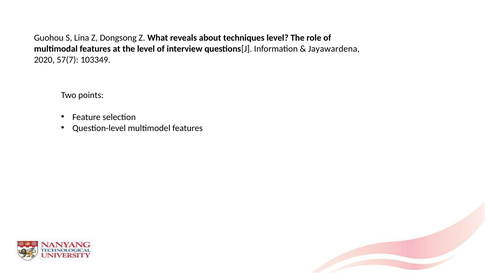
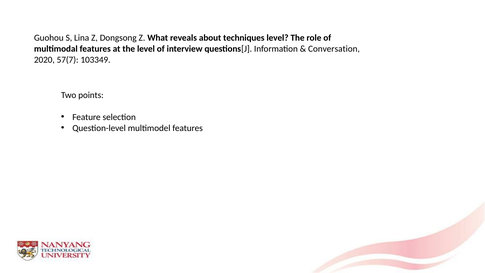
Jayawardena: Jayawardena -> Conversation (334, 49)
